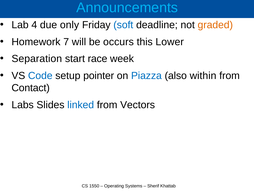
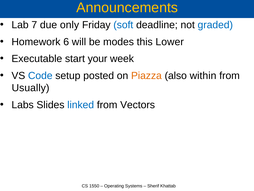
Announcements colour: light blue -> yellow (127, 8)
4: 4 -> 7 (34, 25)
graded colour: orange -> blue (215, 25)
7: 7 -> 6 (66, 42)
occurs: occurs -> modes (119, 42)
Separation: Separation -> Executable (37, 59)
race: race -> your (98, 59)
pointer: pointer -> posted (99, 75)
Piazza colour: blue -> orange (146, 75)
Contact: Contact -> Usually (31, 88)
